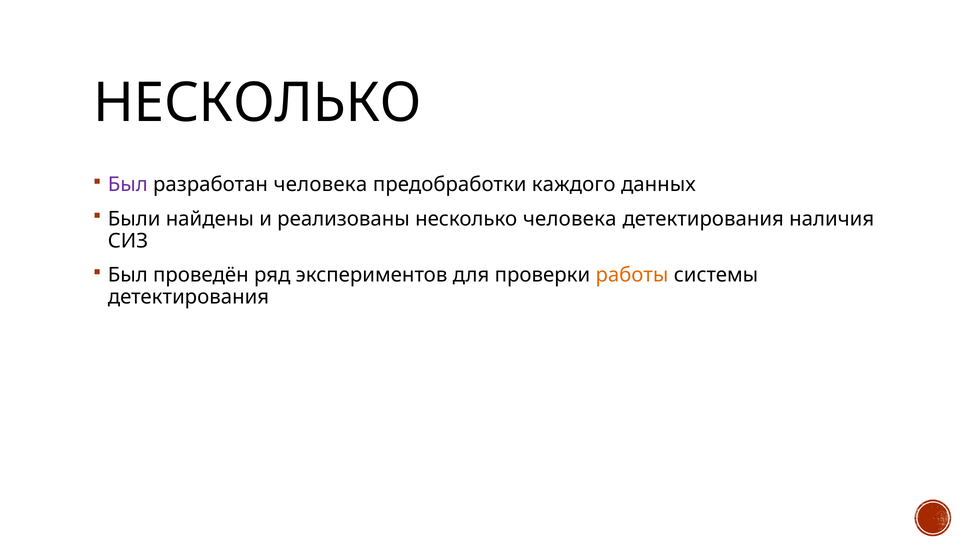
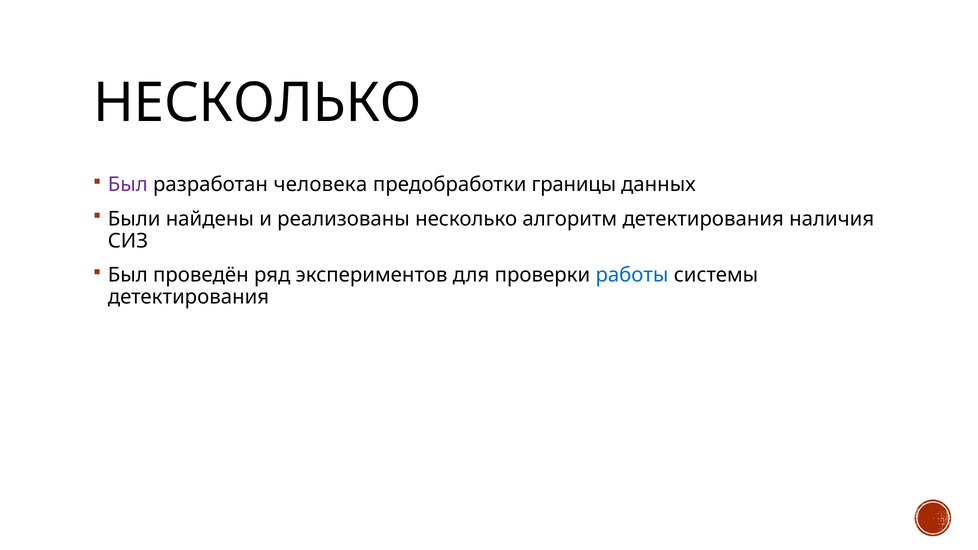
каждого: каждого -> границы (574, 185)
несколько человека: человека -> алгоритм (570, 219)
работы colour: orange -> blue (632, 275)
